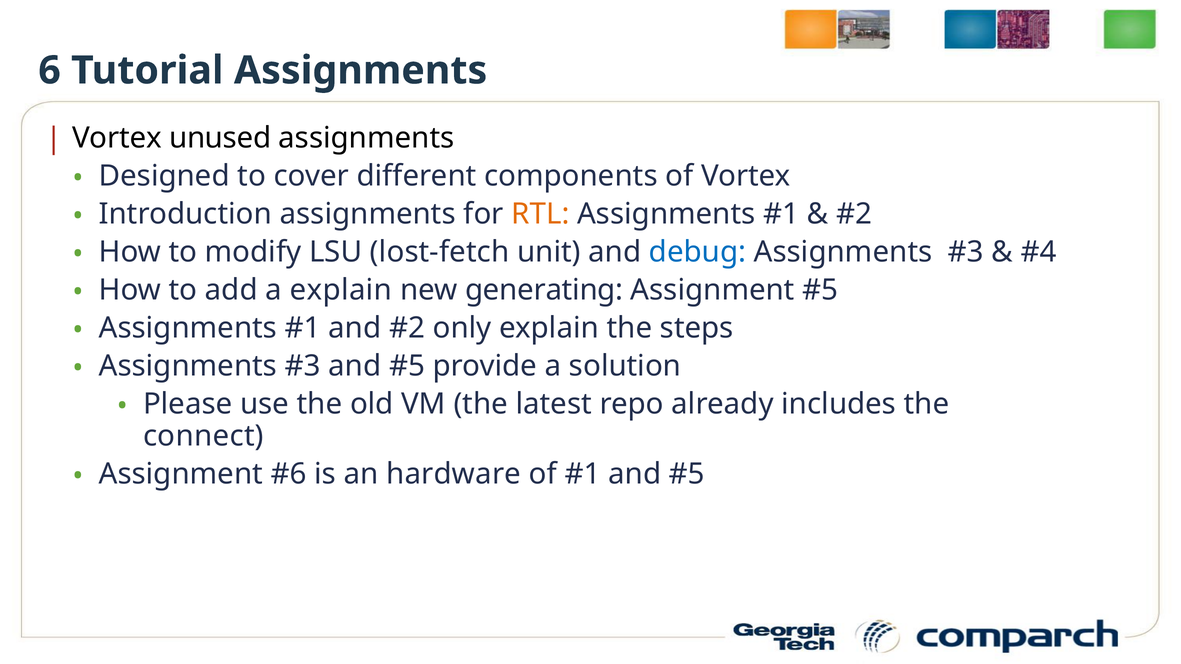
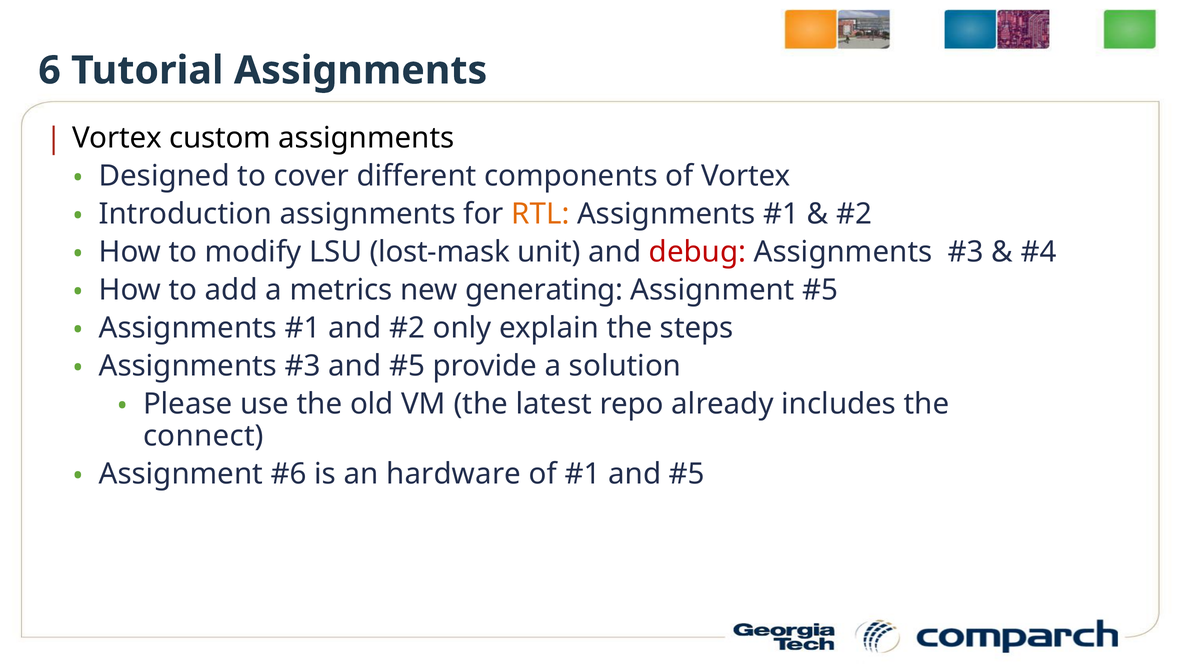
unused: unused -> custom (220, 138)
lost-fetch: lost-fetch -> lost-mask (440, 252)
debug colour: blue -> red (698, 252)
a explain: explain -> metrics (341, 290)
